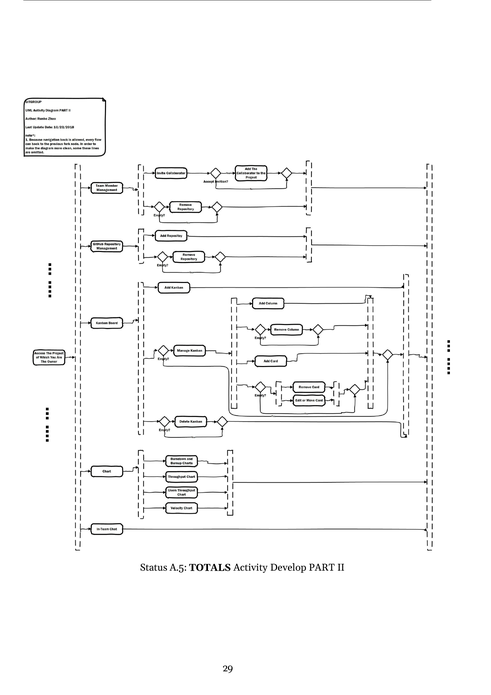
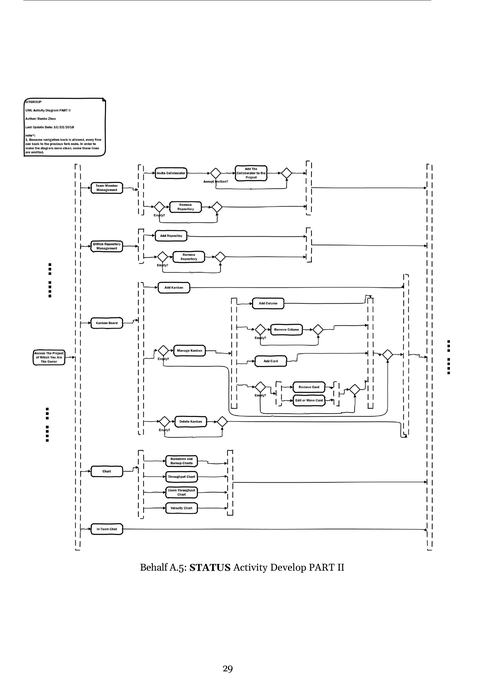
Status: Status -> Behalf (154, 567)
TOTALS: TOTALS -> STATUS (210, 567)
